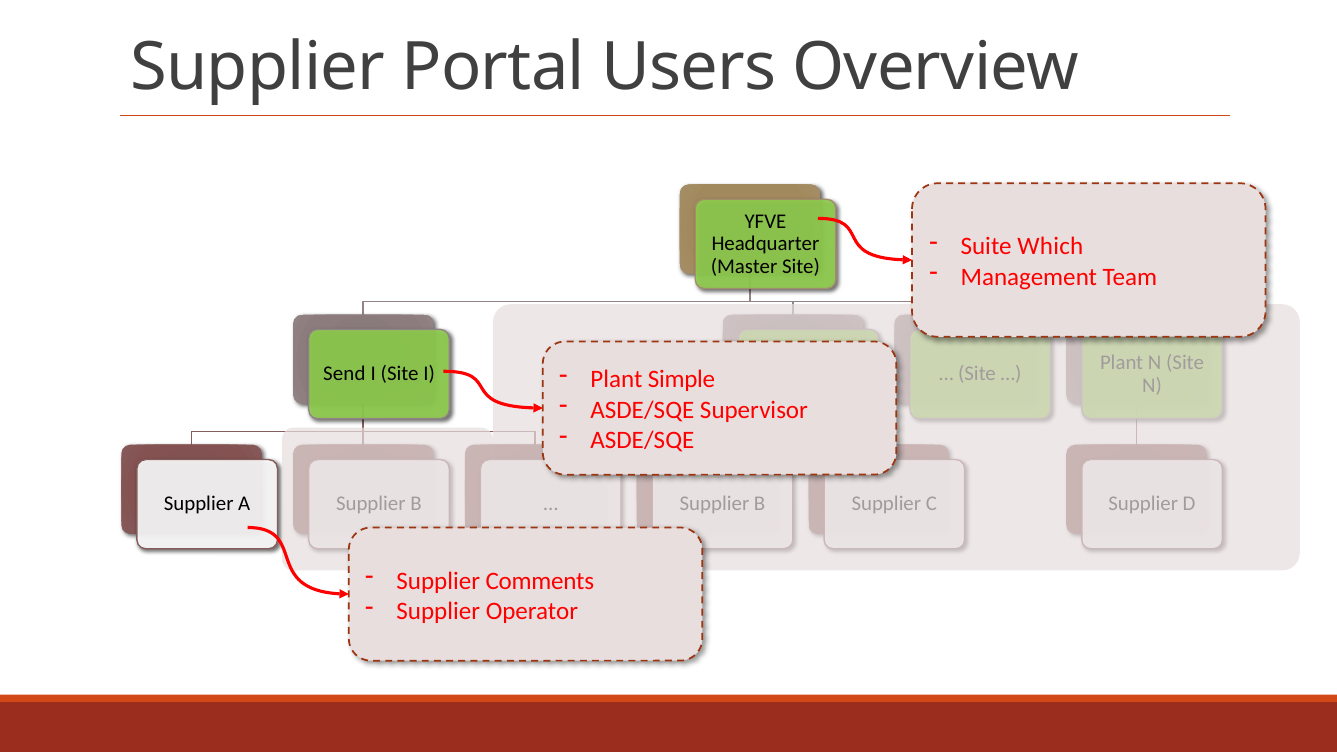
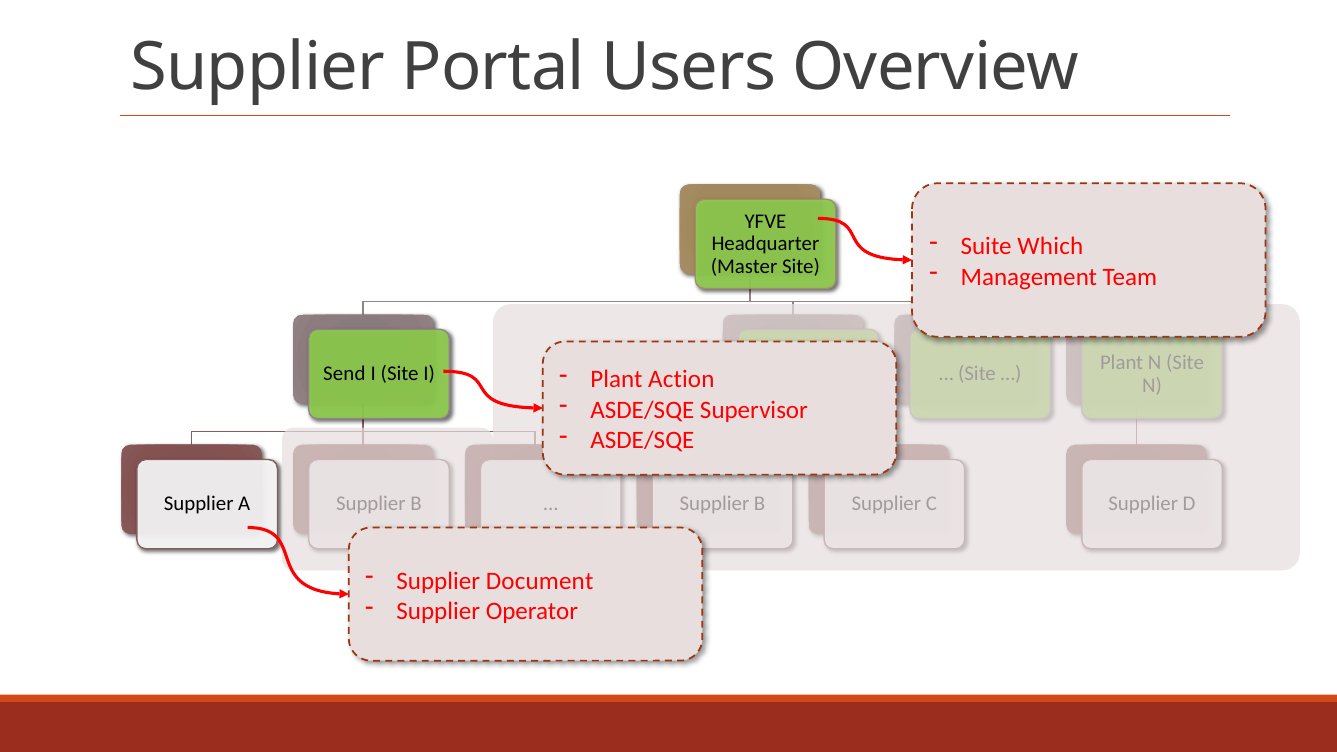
Simple: Simple -> Action (681, 380)
Comments: Comments -> Document (540, 581)
